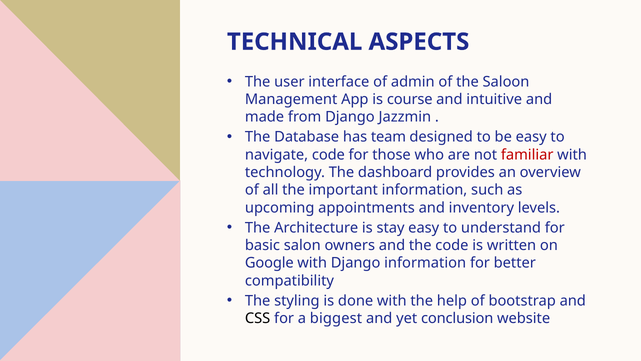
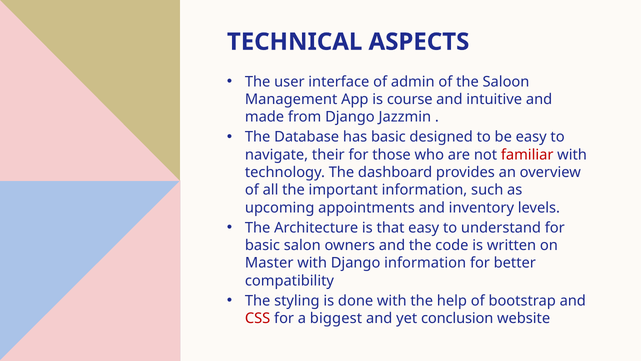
has team: team -> basic (388, 137)
navigate code: code -> their (328, 155)
stay: stay -> that (391, 227)
Google: Google -> Master (269, 263)
CSS colour: black -> red (258, 318)
